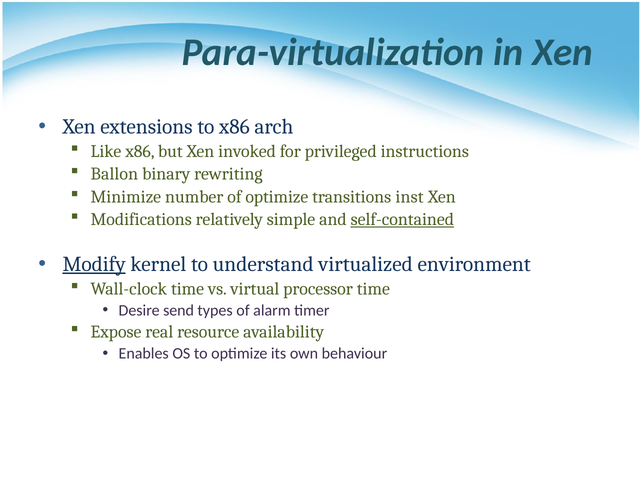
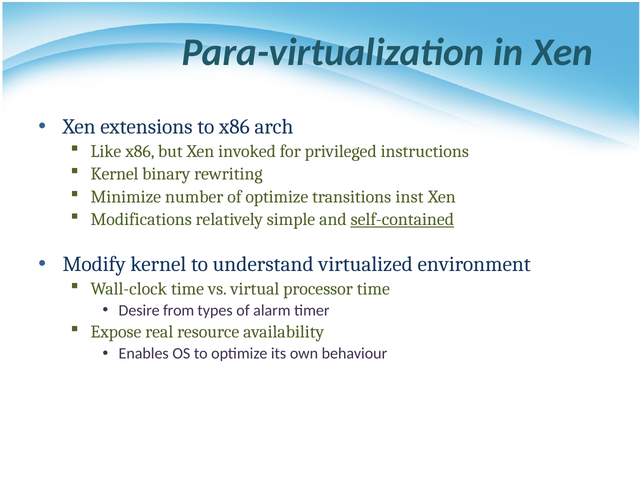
Ballon: Ballon -> Kernel (114, 174)
Modify underline: present -> none (94, 265)
send: send -> from (179, 311)
